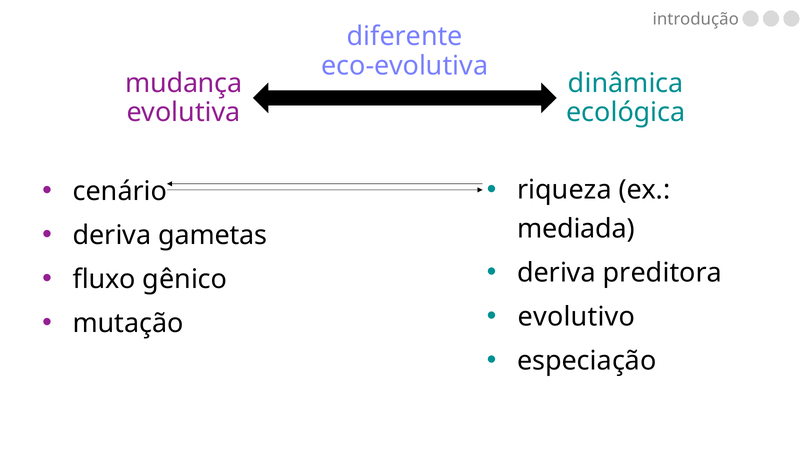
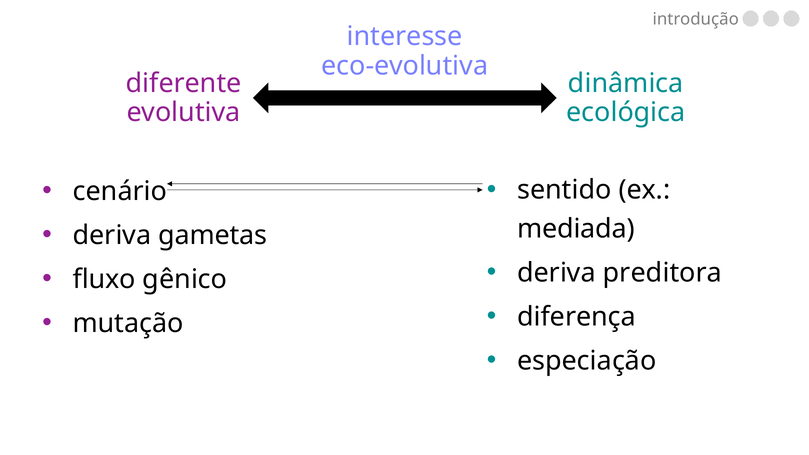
diferente: diferente -> interesse (405, 37)
mudança: mudança -> diferente (184, 83)
riqueza: riqueza -> sentido (564, 190)
evolutivo: evolutivo -> diferença (577, 317)
